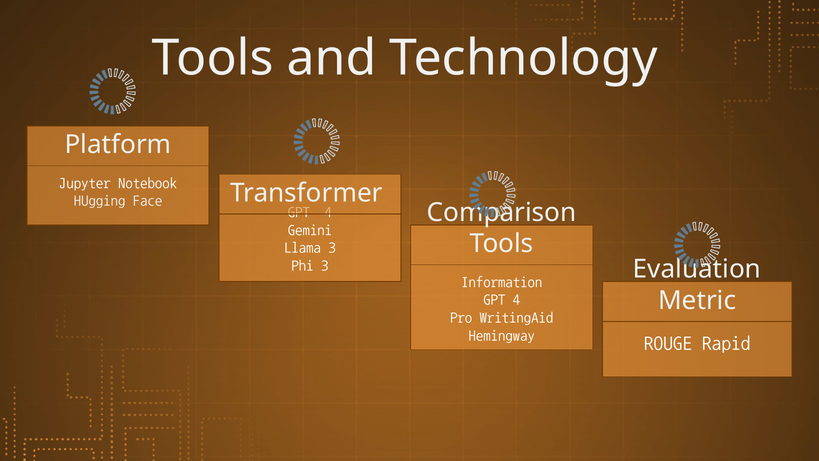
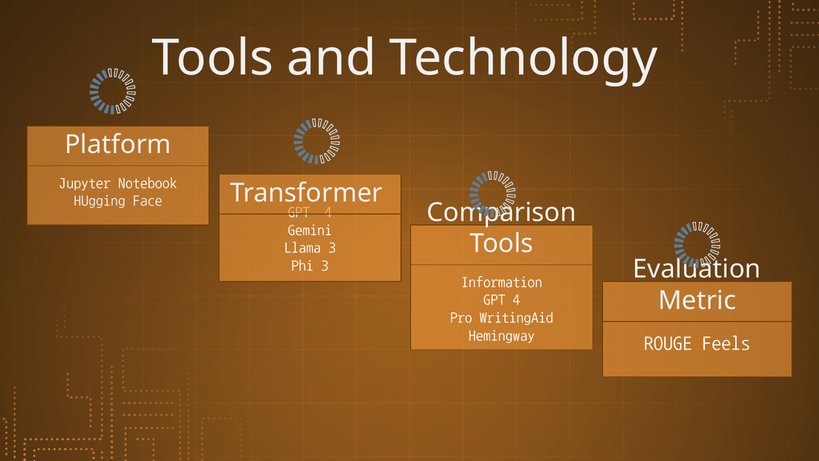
Rapid: Rapid -> Feels (726, 343)
